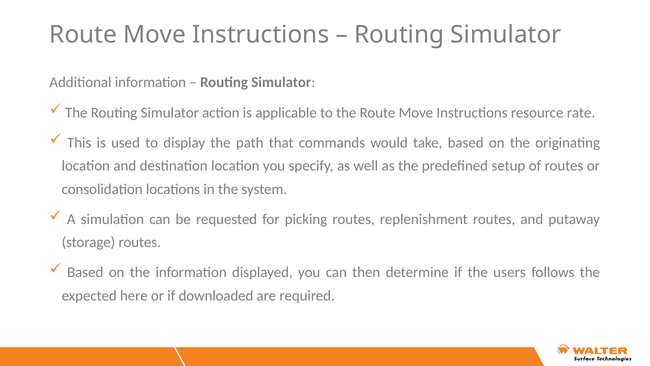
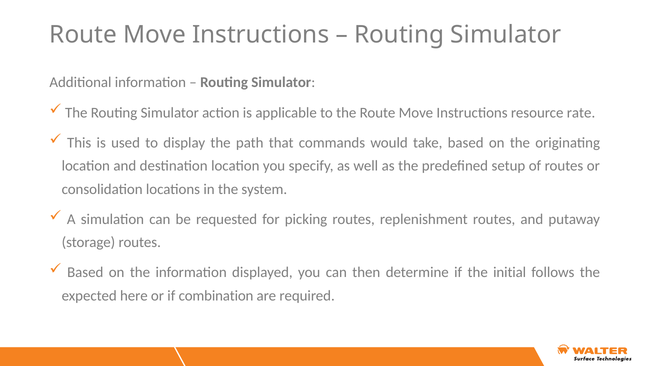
users: users -> initial (510, 272)
downloaded: downloaded -> combination (216, 295)
